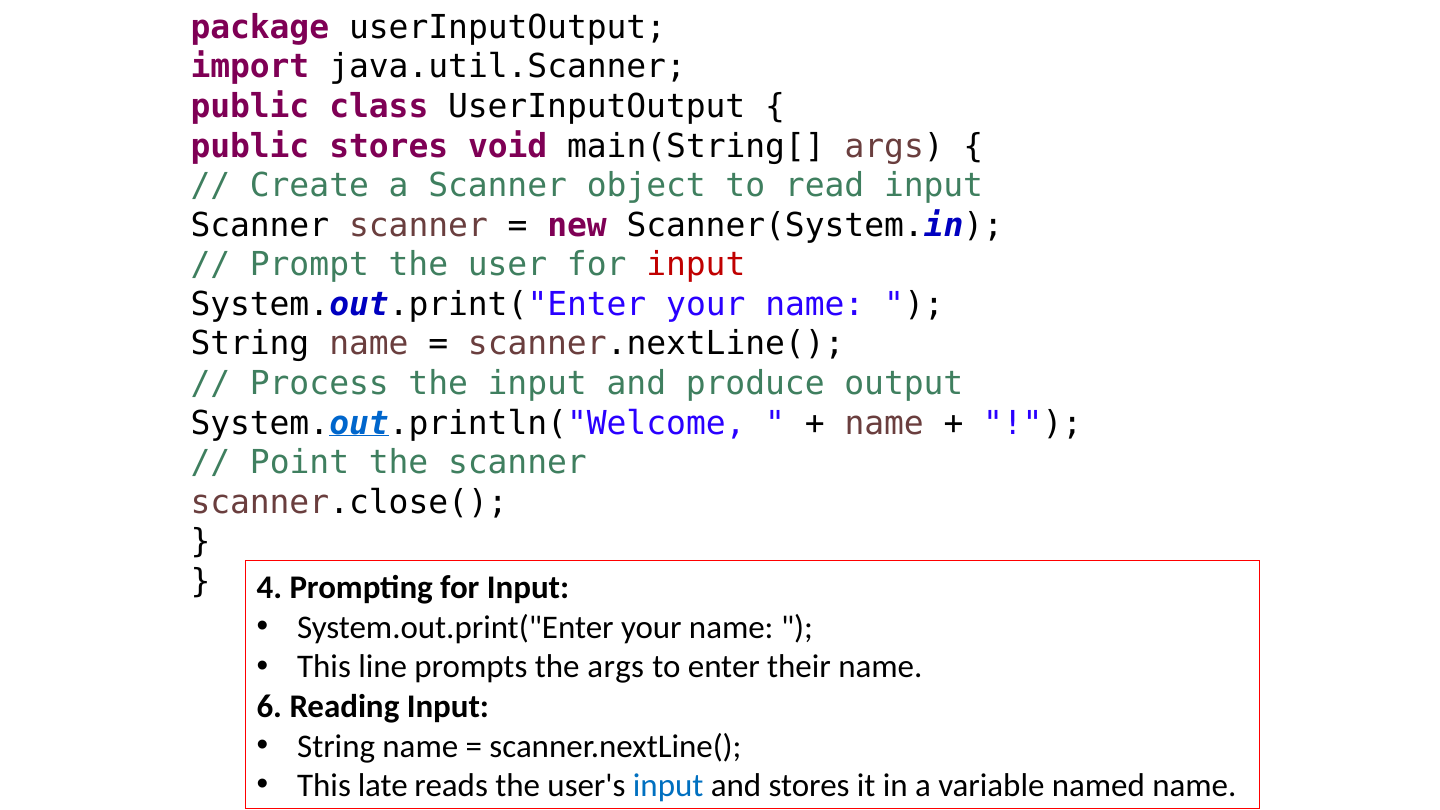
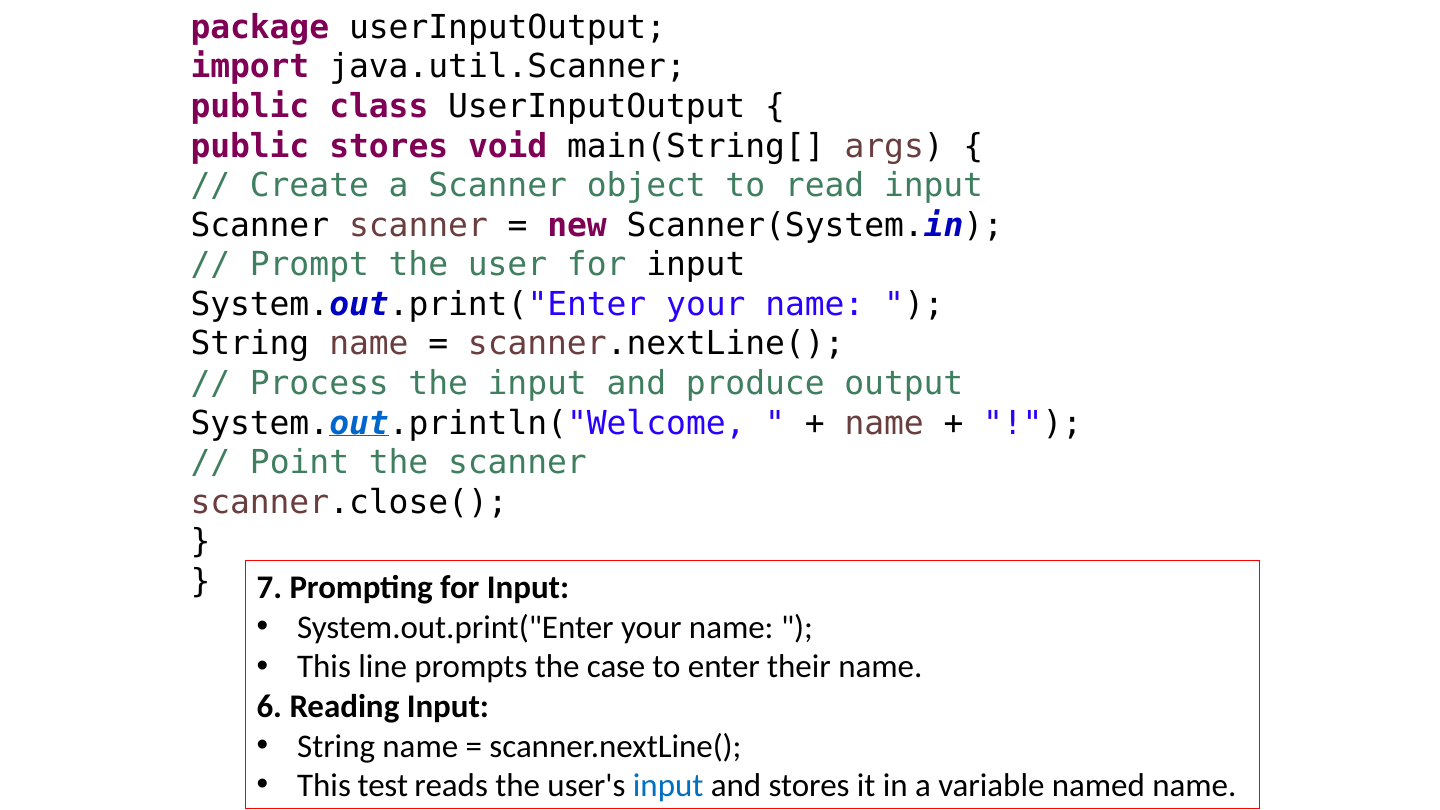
input colour: red -> black (696, 265)
4: 4 -> 7 (269, 588)
the args: args -> case (616, 667)
late: late -> test (383, 786)
